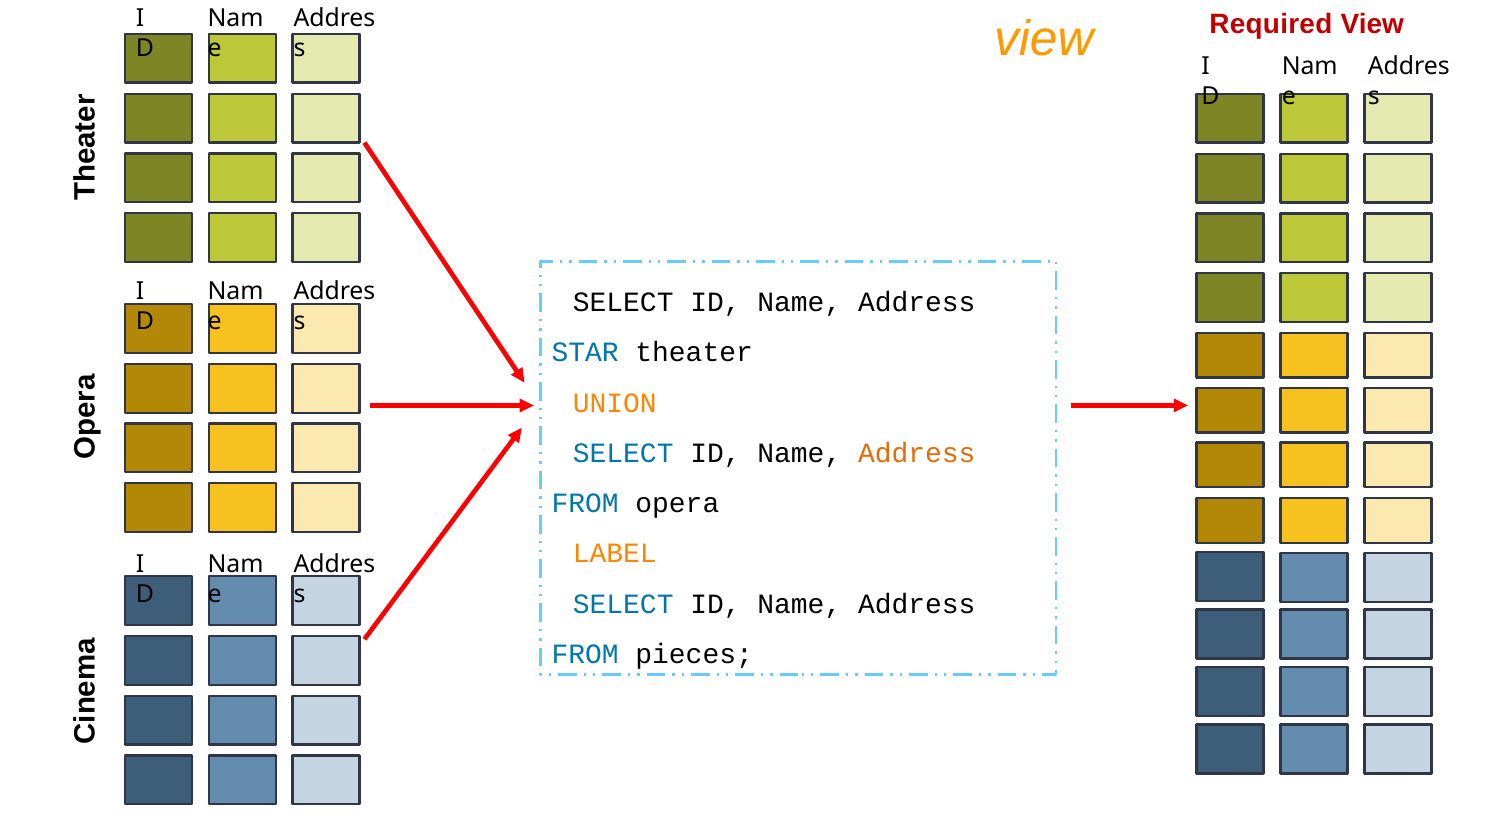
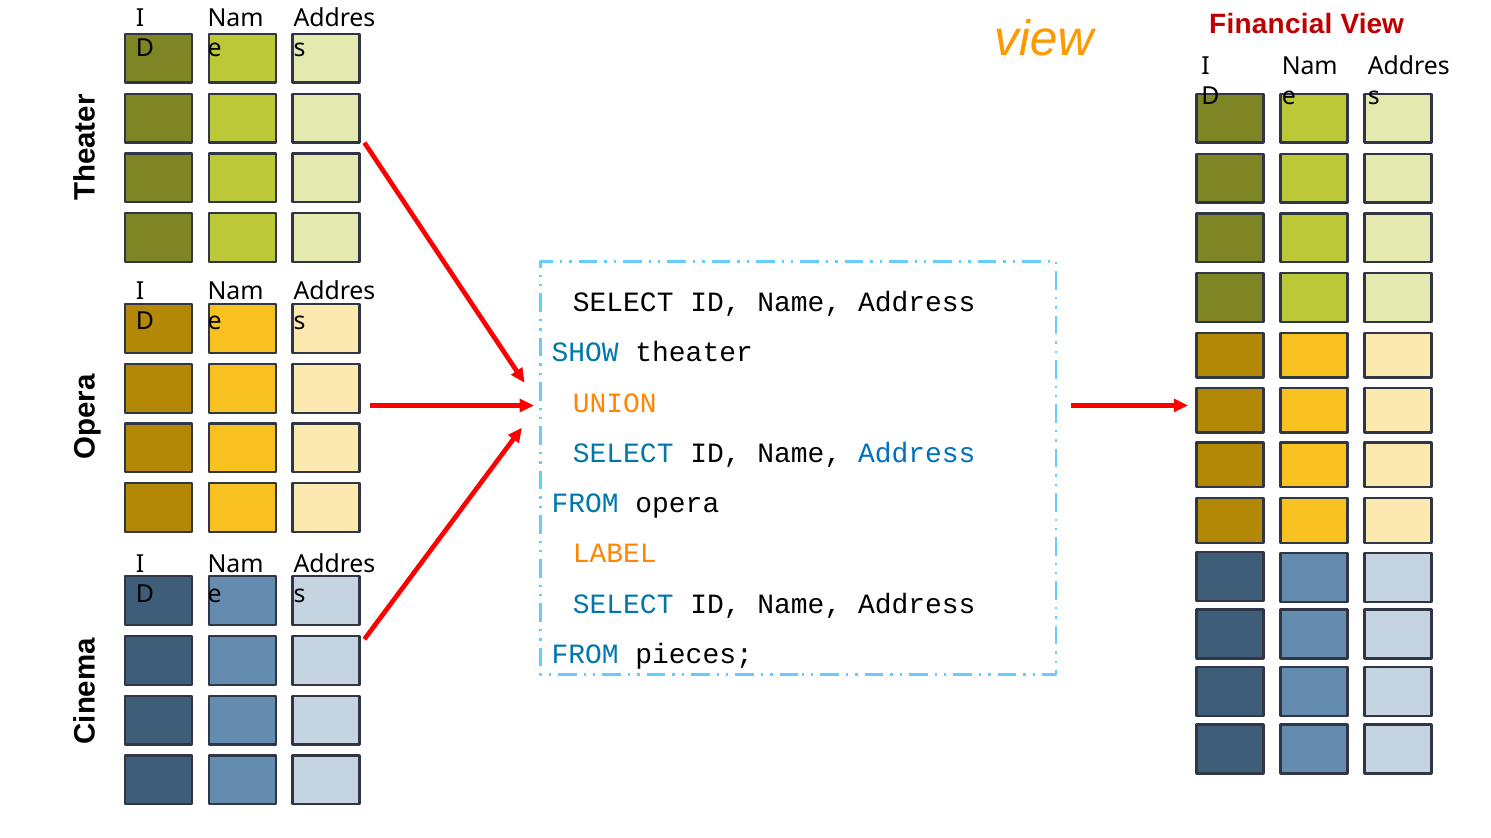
Required: Required -> Financial (1271, 24)
STAR: STAR -> SHOW (585, 353)
Address colour: orange -> blue (917, 454)
